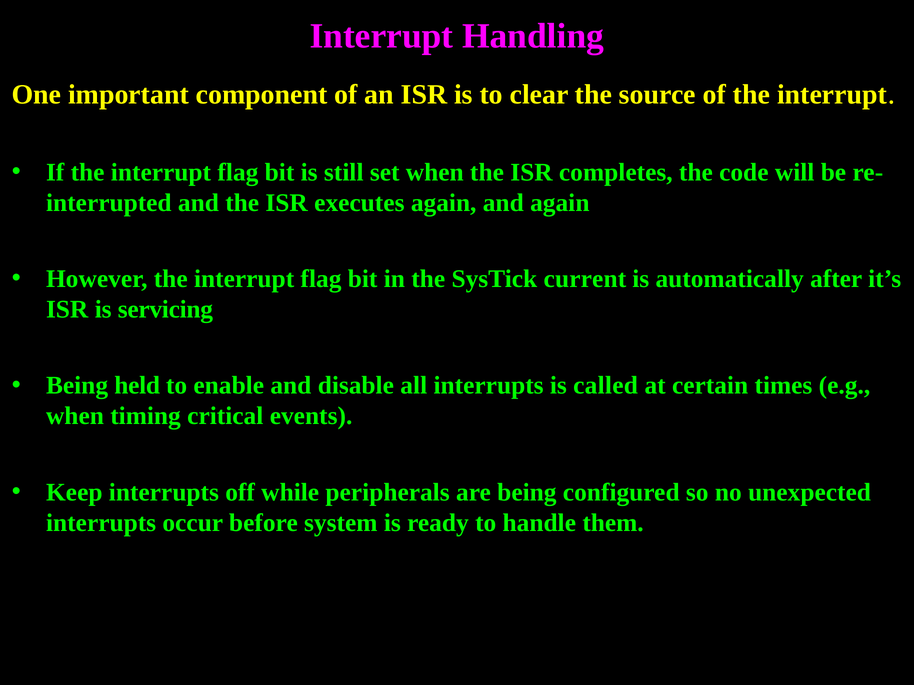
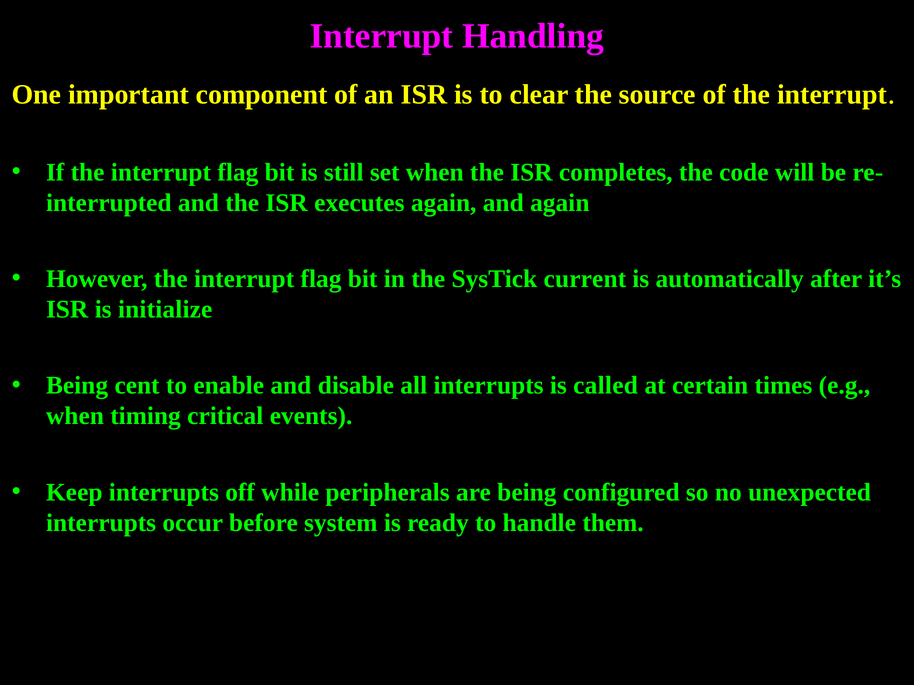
servicing: servicing -> initialize (165, 310)
held: held -> cent (137, 386)
